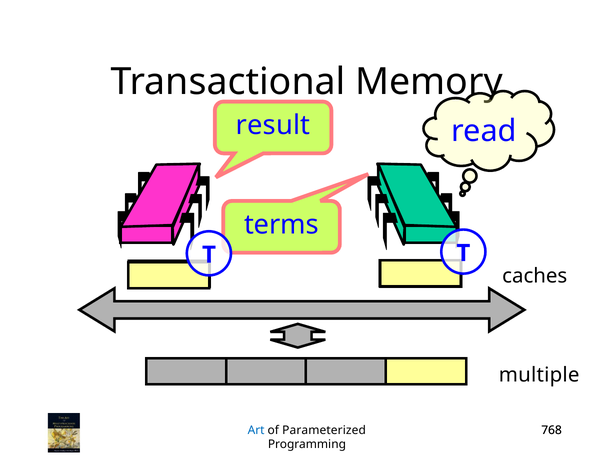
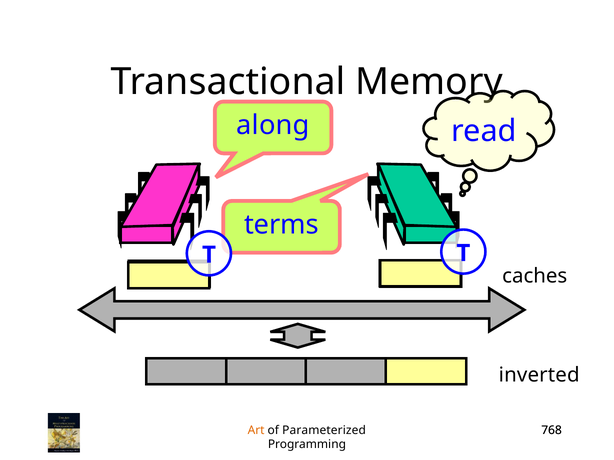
result: result -> along (273, 126)
multiple: multiple -> inverted (539, 376)
Art colour: blue -> orange (256, 431)
